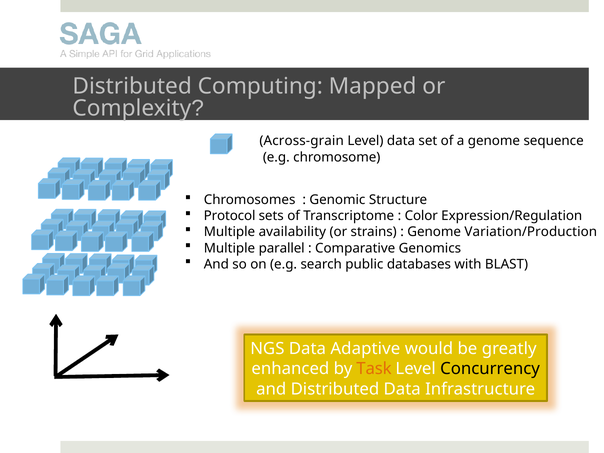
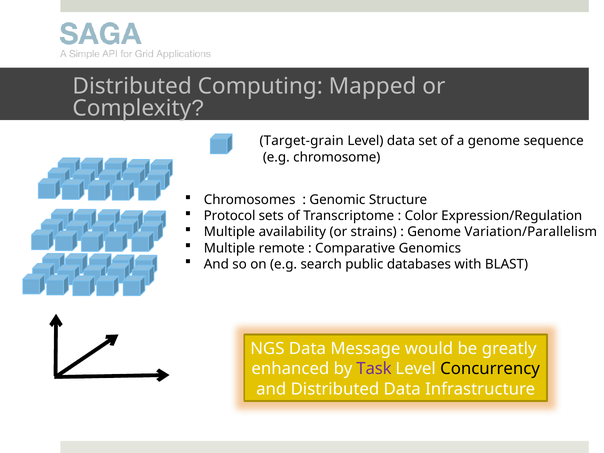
Across-grain: Across-grain -> Target-grain (302, 141)
Variation/Production: Variation/Production -> Variation/Parallelism (531, 232)
parallel: parallel -> remote (282, 248)
Adaptive: Adaptive -> Message (365, 349)
Task colour: orange -> purple (374, 369)
